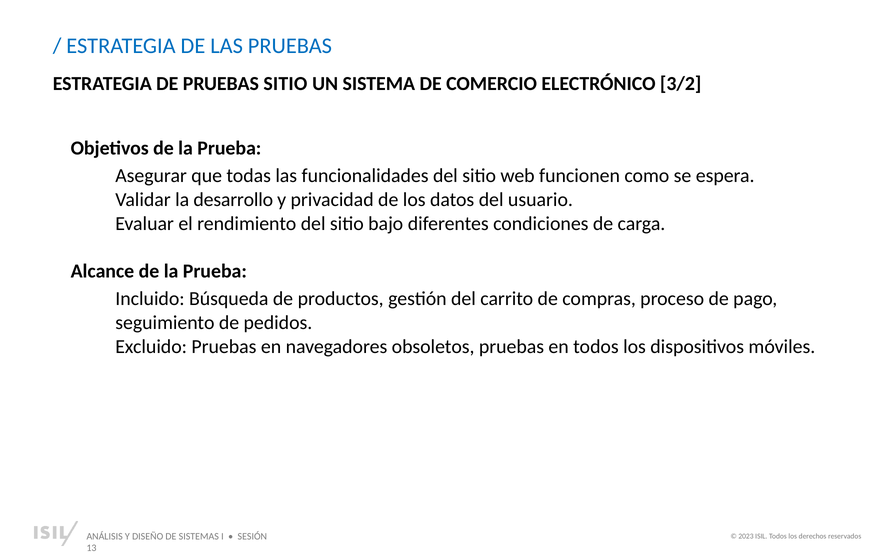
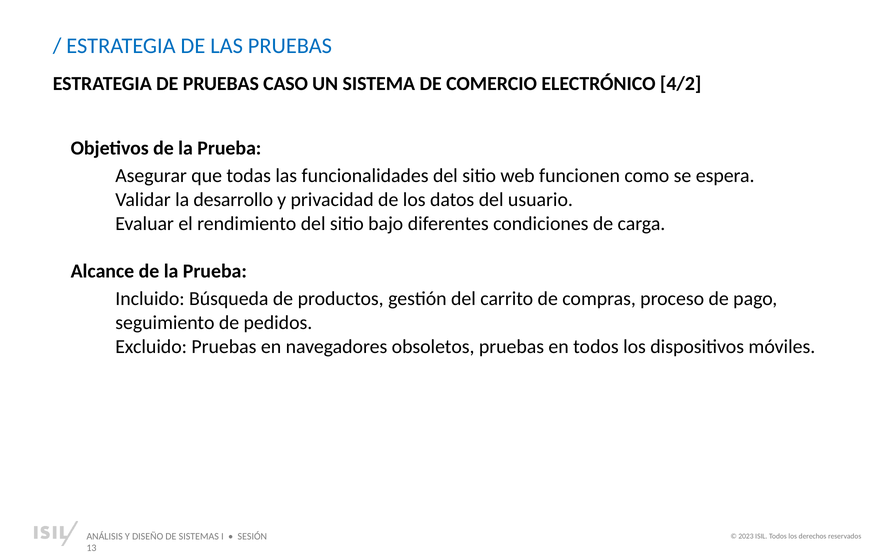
PRUEBAS SITIO: SITIO -> CASO (286, 84)
3/2: 3/2 -> 4/2 (681, 84)
